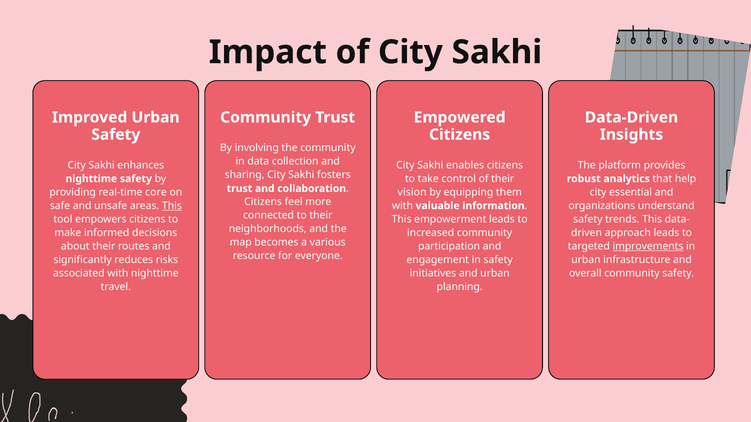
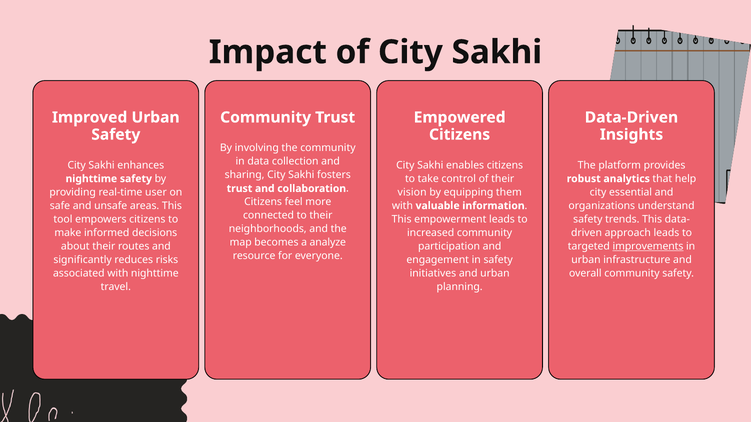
core: core -> user (156, 192)
This underline: present -> none (172, 206)
various: various -> analyze (328, 243)
